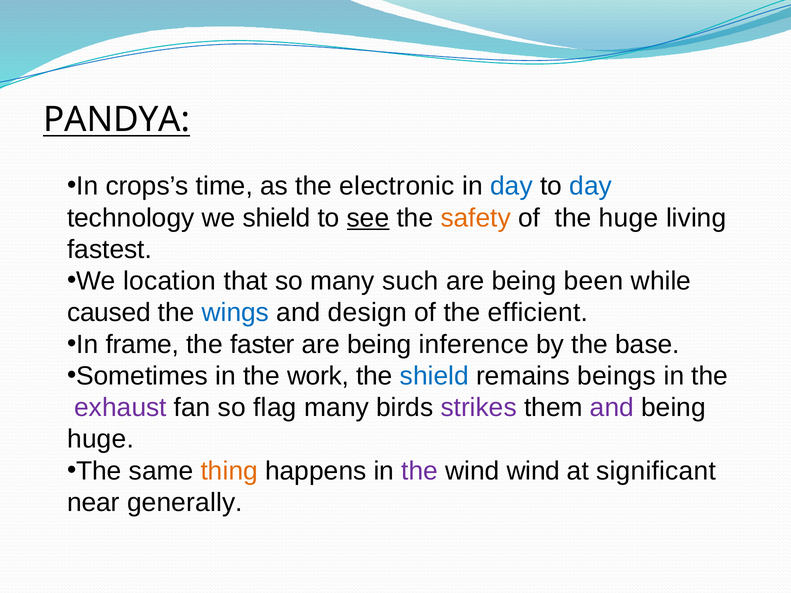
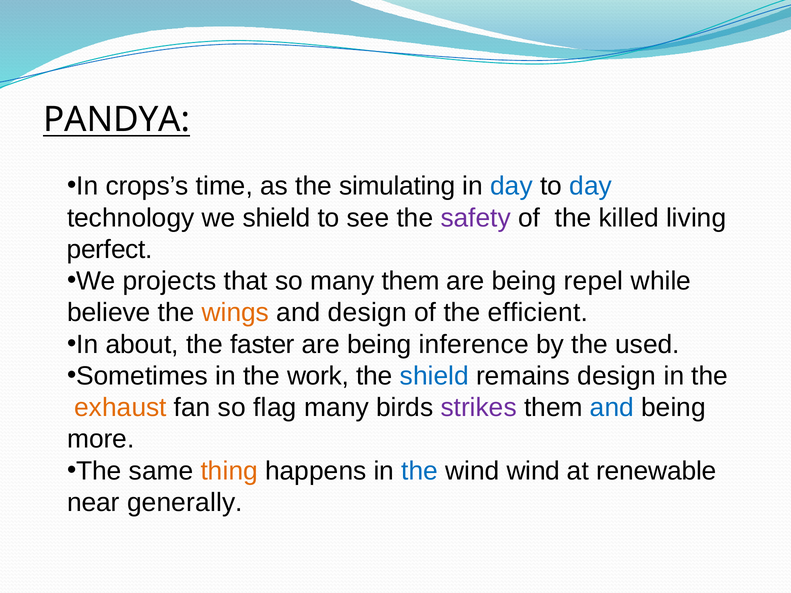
electronic: electronic -> simulating (397, 186)
see underline: present -> none (368, 218)
safety colour: orange -> purple (476, 218)
the huge: huge -> killed (629, 218)
fastest: fastest -> perfect (110, 250)
location: location -> projects (169, 281)
many such: such -> them (411, 281)
been: been -> repel (594, 281)
caused: caused -> believe (109, 313)
wings colour: blue -> orange (235, 313)
frame: frame -> about (142, 345)
base: base -> used (648, 345)
remains beings: beings -> design (617, 376)
exhaust colour: purple -> orange (121, 408)
and colour: purple -> blue (612, 408)
huge: huge -> more (101, 439)
the colour: purple -> blue (420, 471)
significant: significant -> renewable (656, 471)
